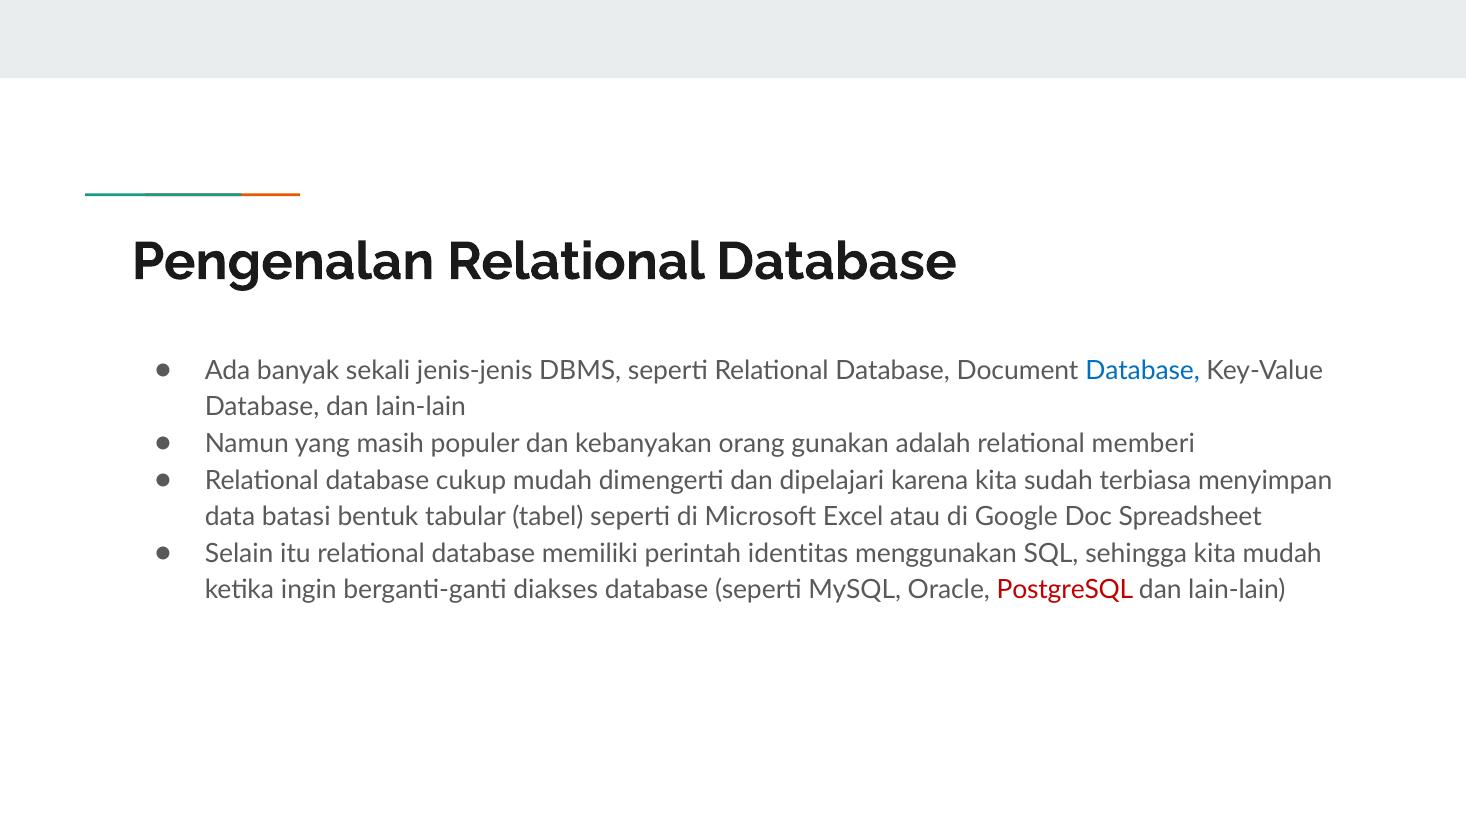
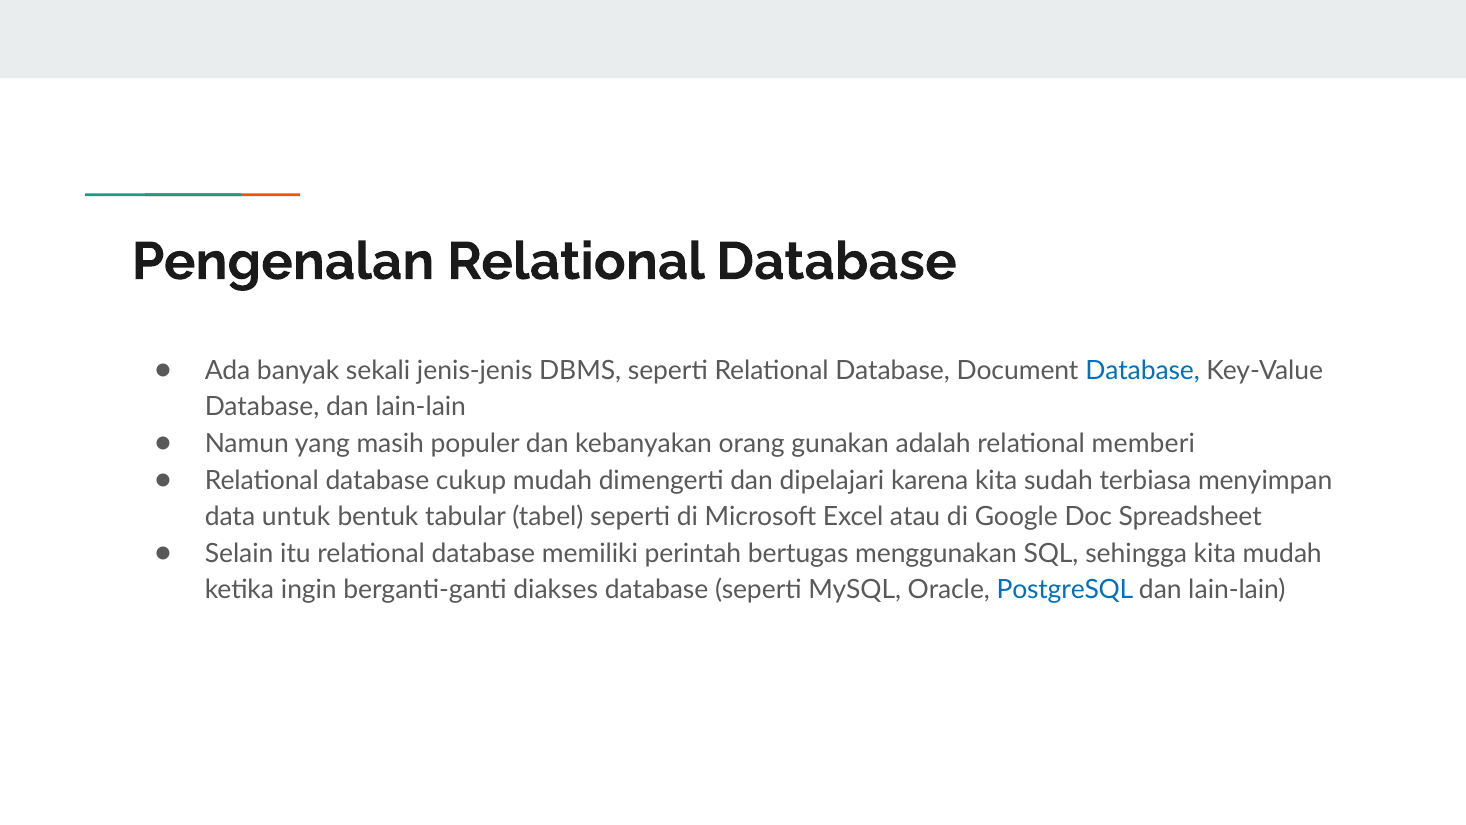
batasi: batasi -> untuk (296, 517)
identitas: identitas -> bertugas (798, 553)
PostgreSQL colour: red -> blue (1065, 590)
